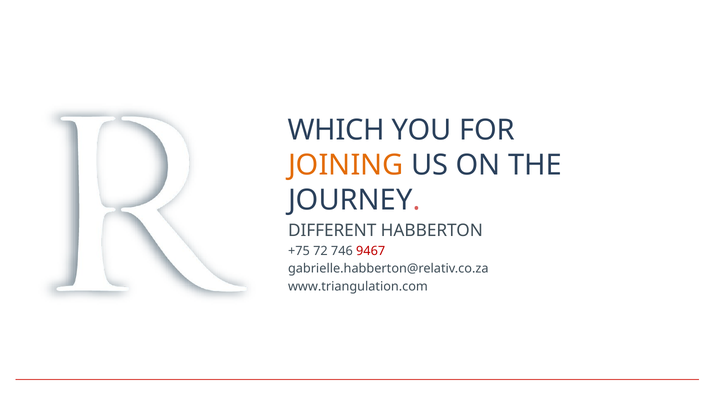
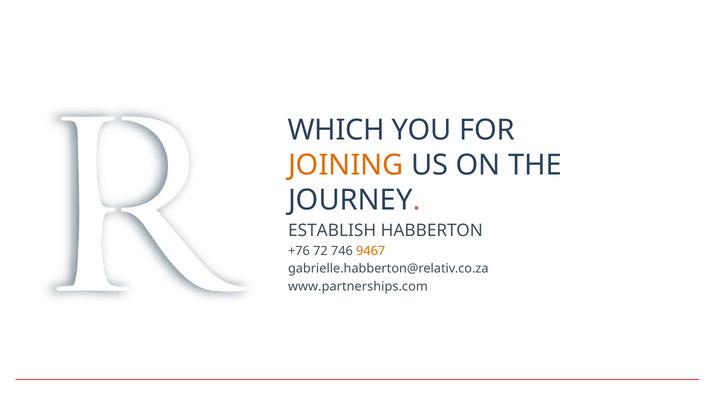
DIFFERENT: DIFFERENT -> ESTABLISH (332, 230)
+75: +75 -> +76 (299, 251)
9467 colour: red -> orange (371, 251)
www.triangulation.com: www.triangulation.com -> www.partnerships.com (358, 286)
